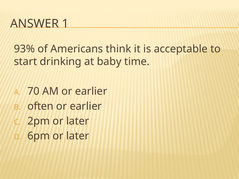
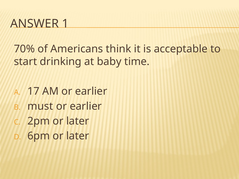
93%: 93% -> 70% (24, 49)
70: 70 -> 17 (33, 91)
often: often -> must (40, 106)
